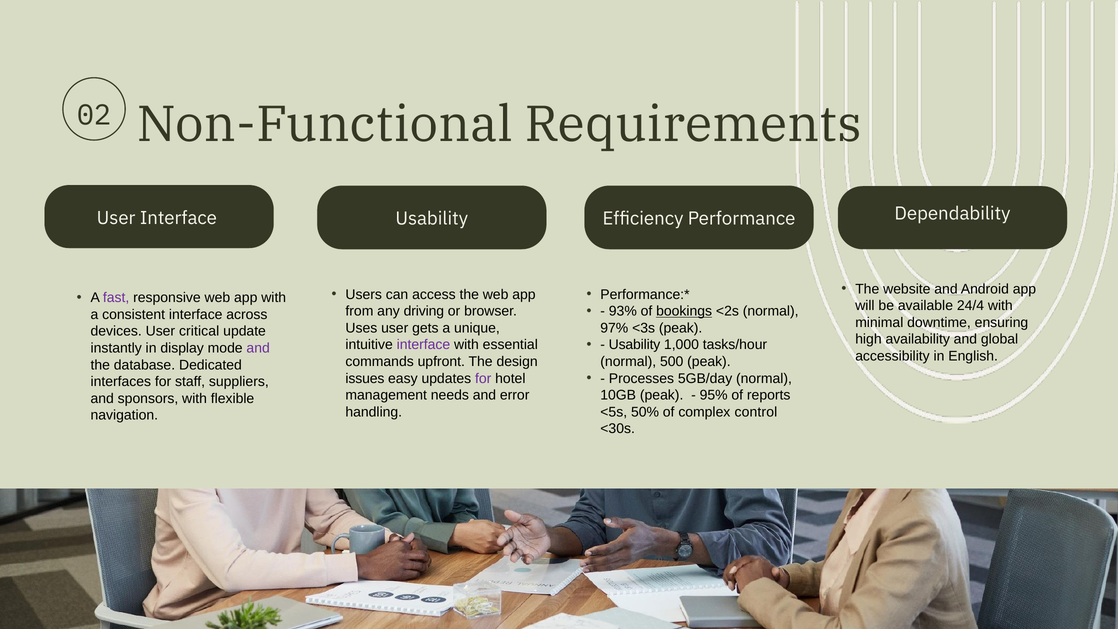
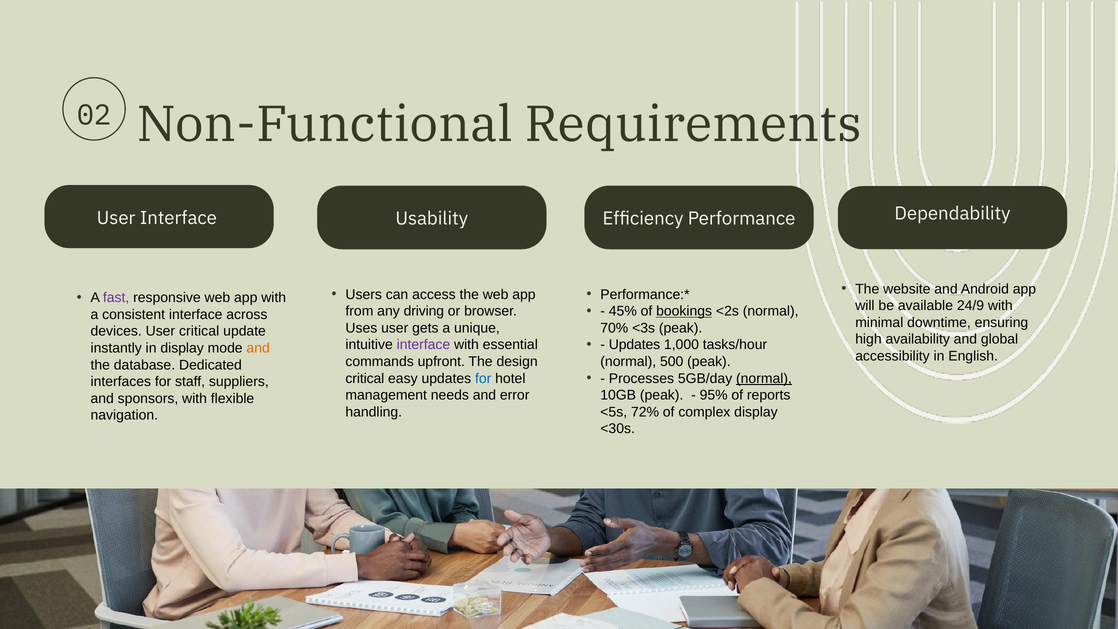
24/4: 24/4 -> 24/9 (970, 306)
93%: 93% -> 45% (623, 311)
97%: 97% -> 70% (614, 328)
Usability: Usability -> Updates (635, 345)
and colour: purple -> orange (258, 348)
normal underline: none -> present (764, 378)
issues: issues -> critical (365, 378)
for colour: purple -> blue (483, 378)
50%: 50% -> 72% (645, 412)
complex control: control -> display (756, 412)
